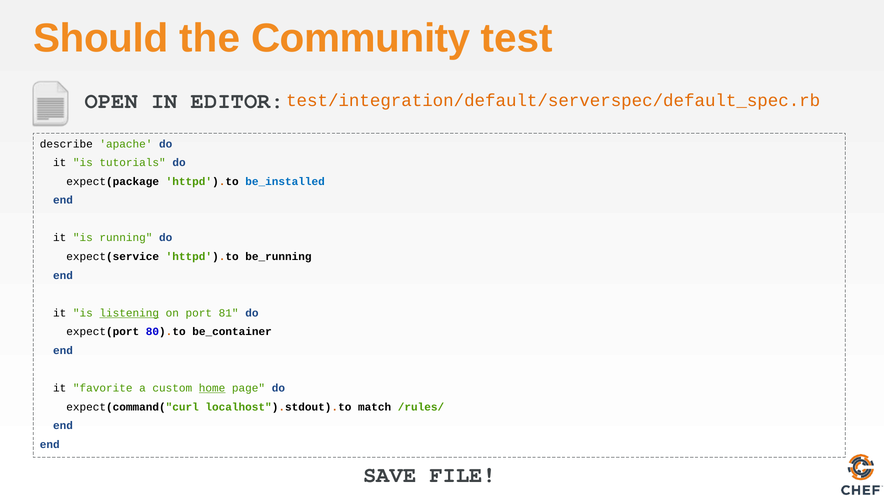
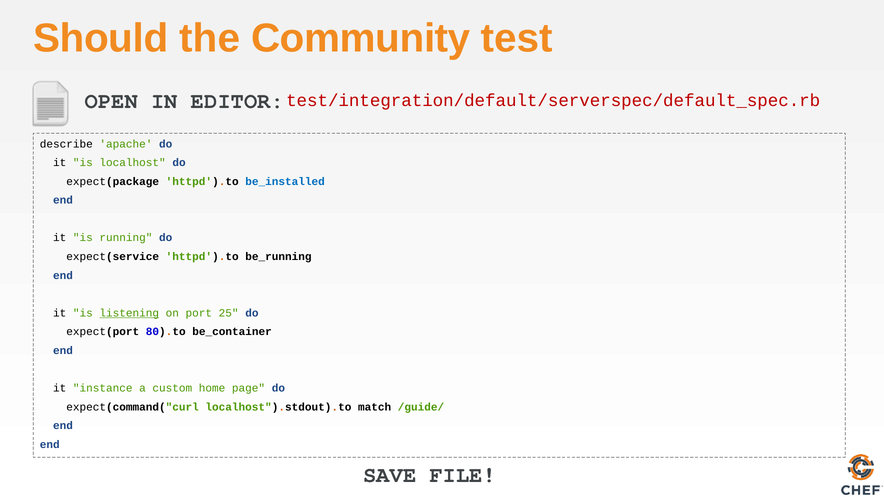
test/integration/default/serverspec/default_spec.rb colour: orange -> red (553, 101)
tutorials: tutorials -> localhost (133, 163)
81: 81 -> 25 (229, 313)
favorite: favorite -> instance (103, 388)
home underline: present -> none (212, 388)
/rules/: /rules/ -> /guide/ (421, 407)
